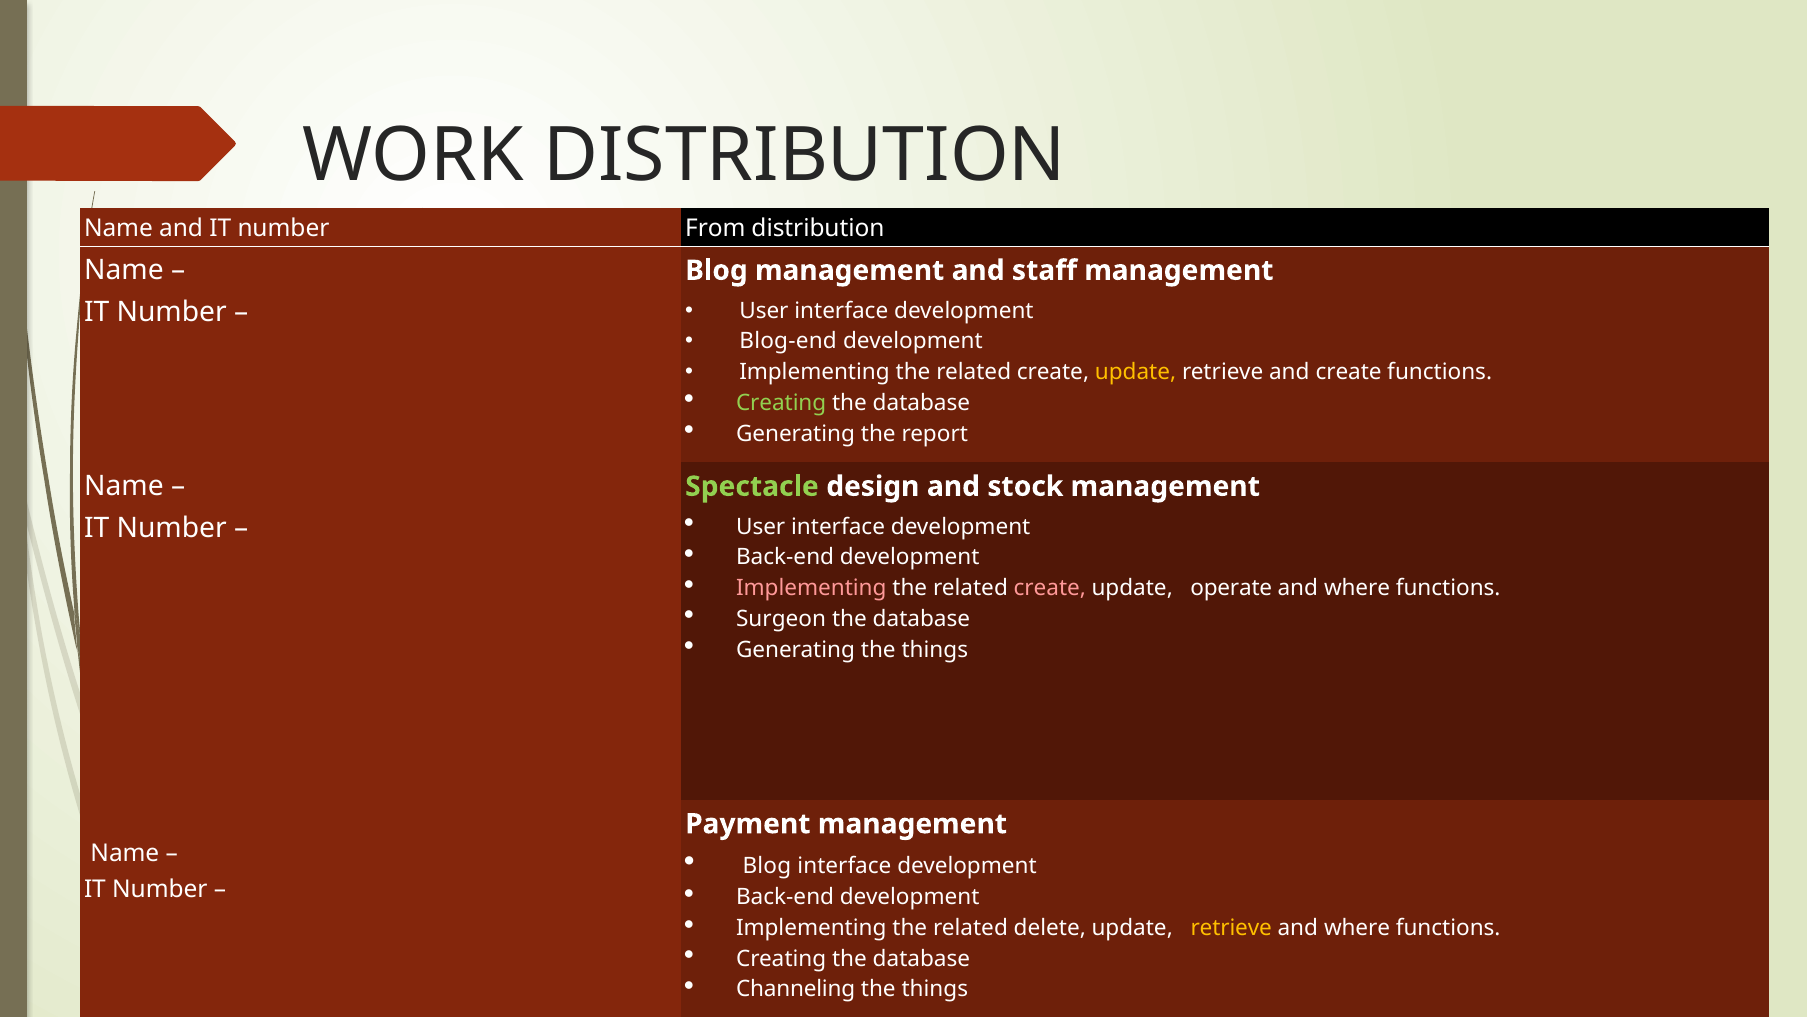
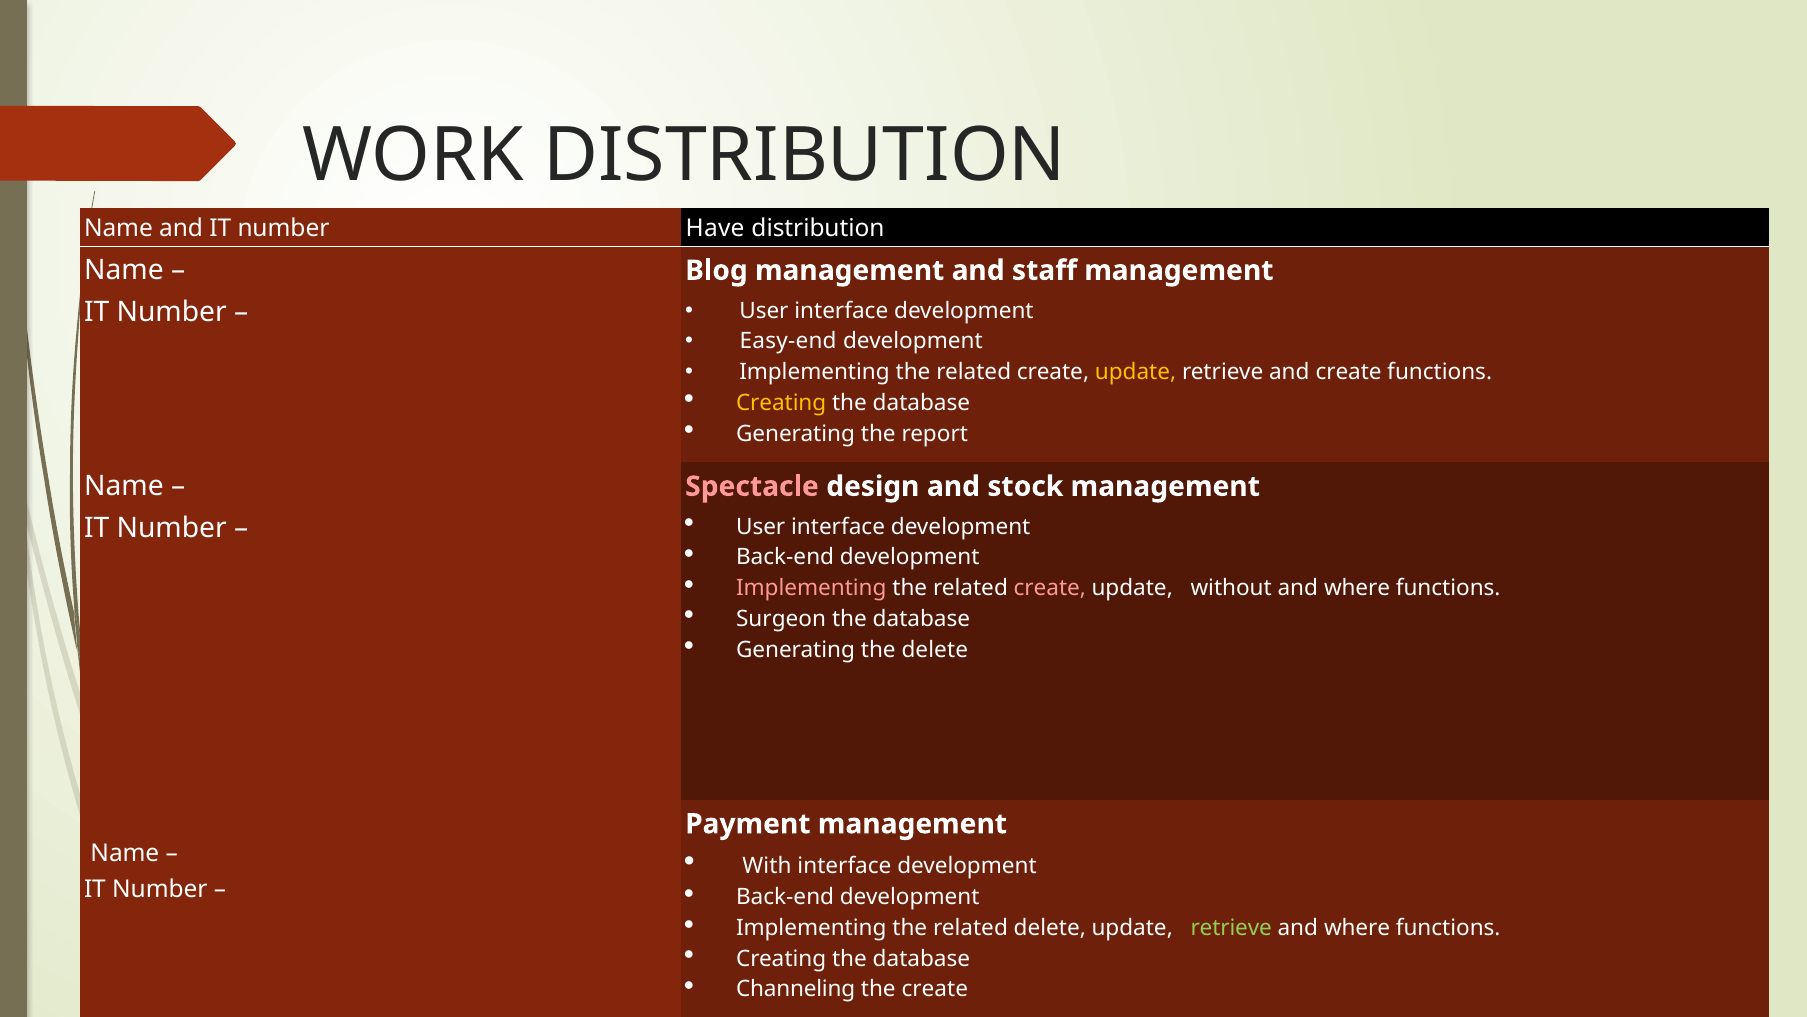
From: From -> Have (715, 229)
Blog-end: Blog-end -> Easy-end (788, 341)
Creating colour: light green -> yellow (781, 403)
Spectacle colour: light green -> pink (752, 486)
operate: operate -> without (1231, 588)
Generating the things: things -> delete (935, 649)
Blog: Blog -> With (767, 865)
retrieve colour: yellow -> light green (1231, 928)
things: things -> create (935, 989)
